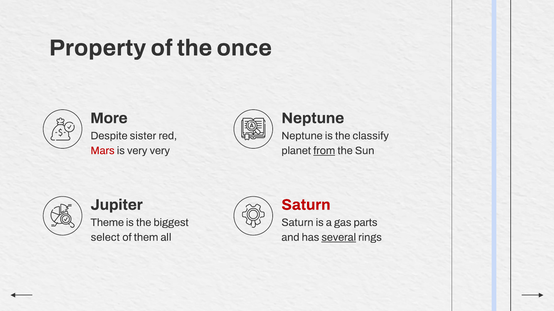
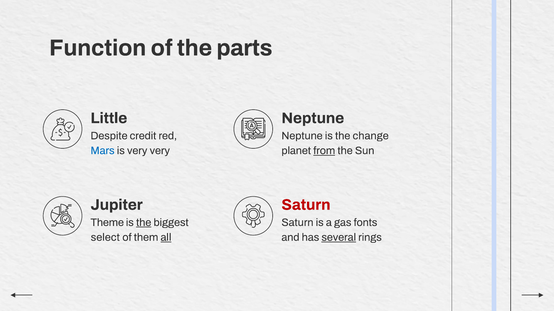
Property: Property -> Function (98, 48)
once: once -> parts (244, 48)
More: More -> Little (109, 118)
sister: sister -> credit (143, 136)
classify: classify -> change (371, 136)
Mars colour: red -> blue (103, 151)
the underline: none -> present (144, 223)
parts: parts -> fonts (365, 223)
all underline: none -> present (166, 238)
